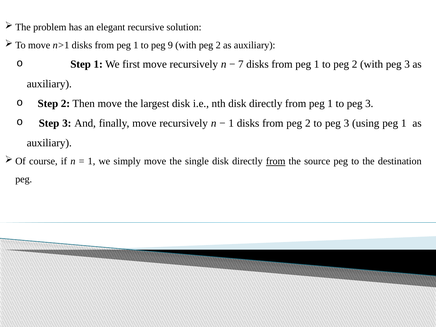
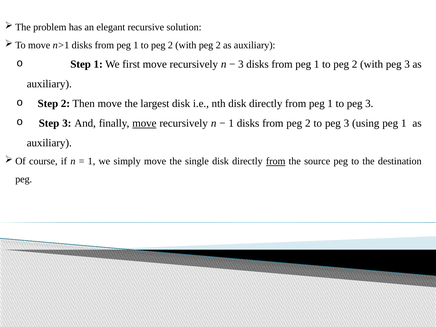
9: 9 -> 2 (170, 45)
7: 7 -> 3 (241, 64)
move underline: none -> present (144, 123)
